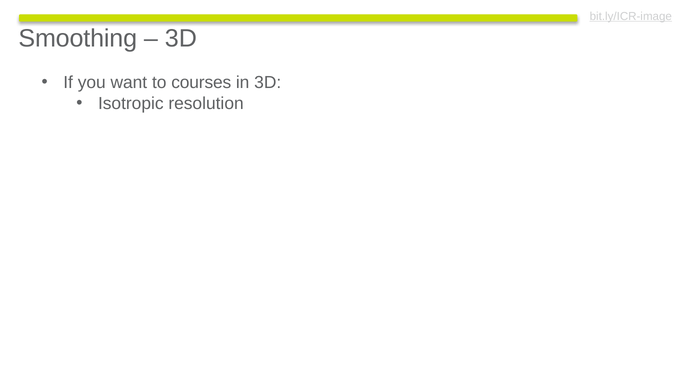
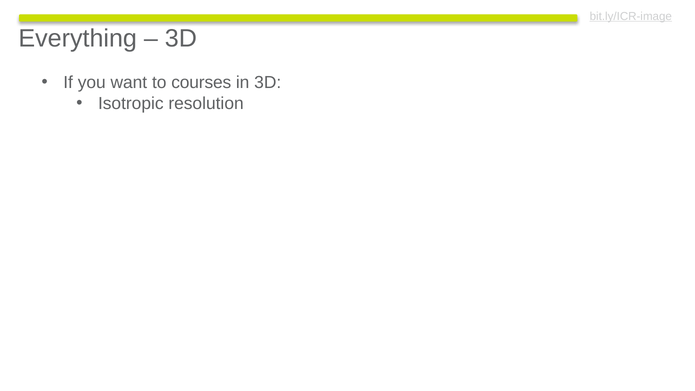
Smoothing: Smoothing -> Everything (78, 38)
